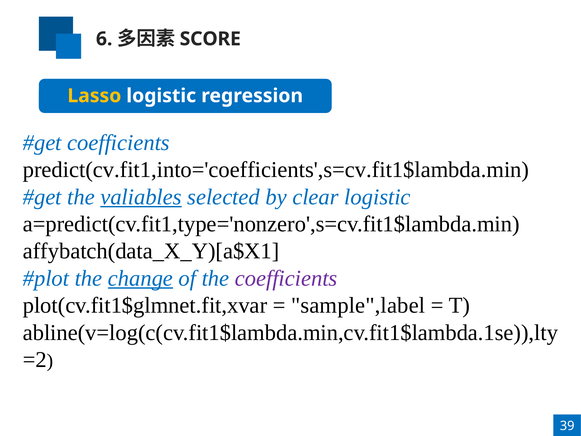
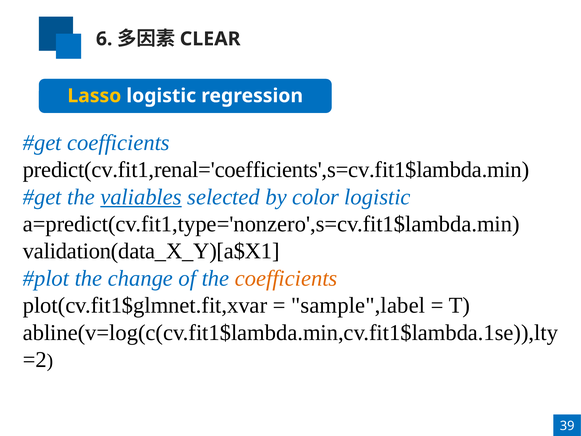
SCORE: SCORE -> CLEAR (210, 39)
predict(cv.fit1,into='coefficients',s=cv.fit1$lambda.min: predict(cv.fit1,into='coefficients',s=cv.fit1$lambda.min -> predict(cv.fit1,renal='coefficients',s=cv.fit1$lambda.min (276, 170)
clear: clear -> color (316, 197)
affybatch(data_X_Y)[a$X1: affybatch(data_X_Y)[a$X1 -> validation(data_X_Y)[a$X1 (151, 251)
change underline: present -> none (140, 278)
coefficients colour: purple -> orange (286, 278)
